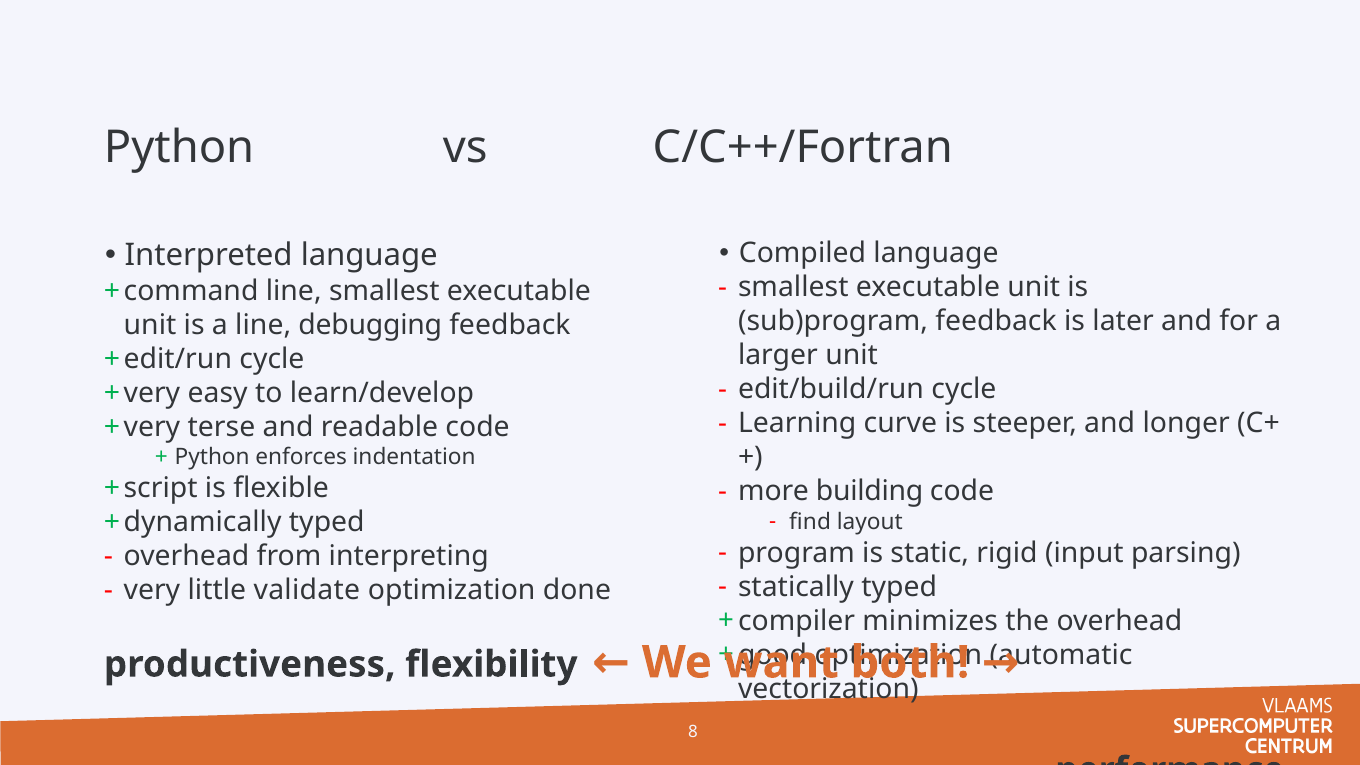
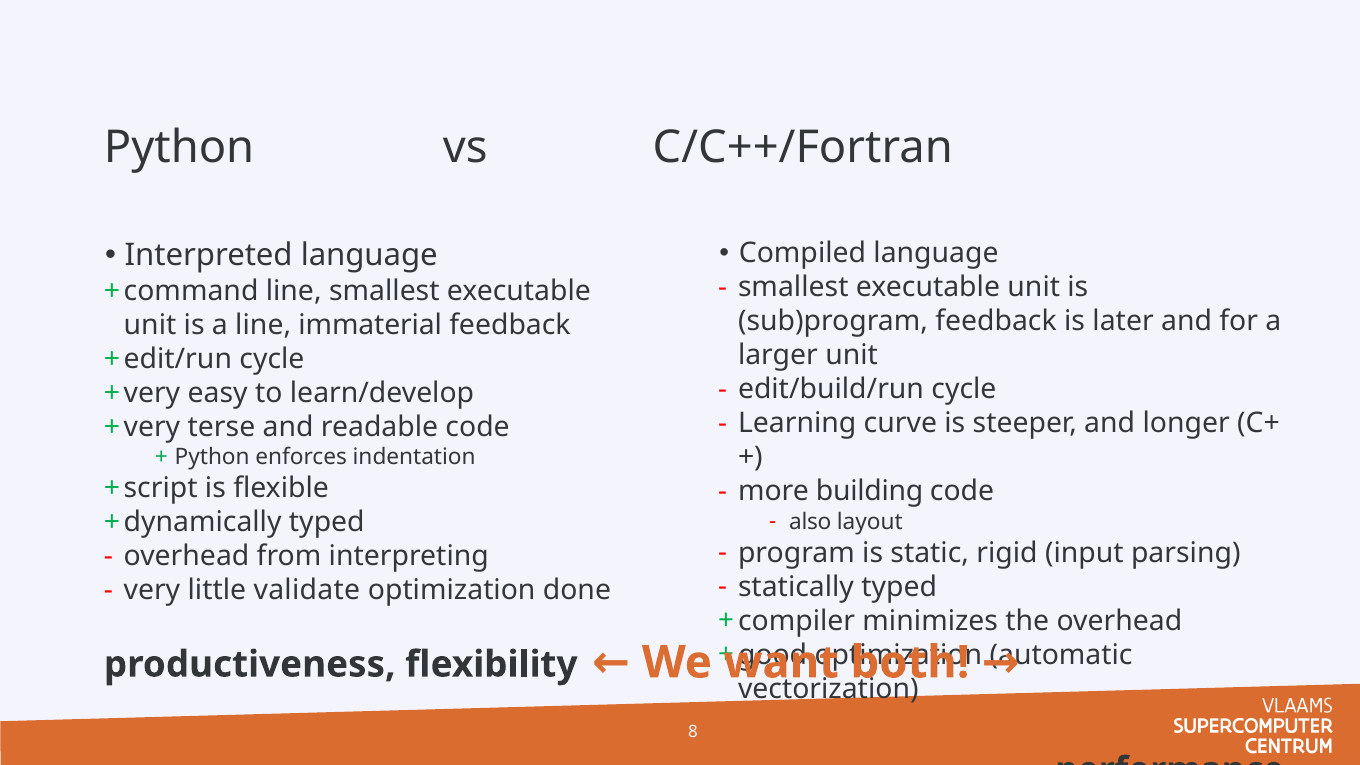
debugging: debugging -> immaterial (370, 325)
find: find -> also (810, 522)
